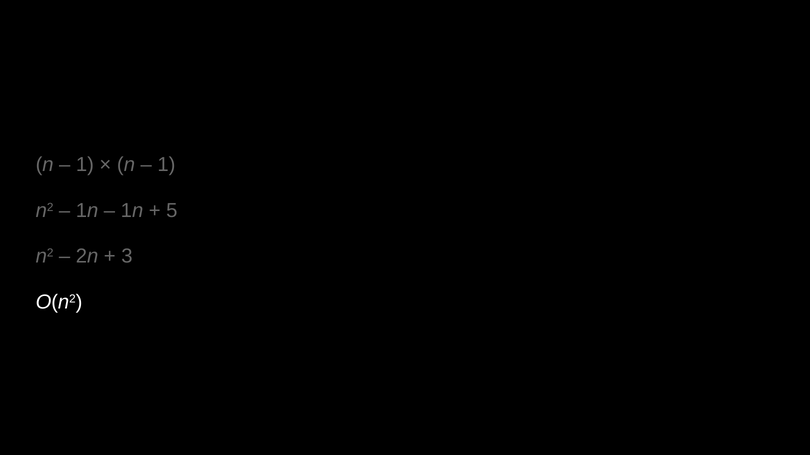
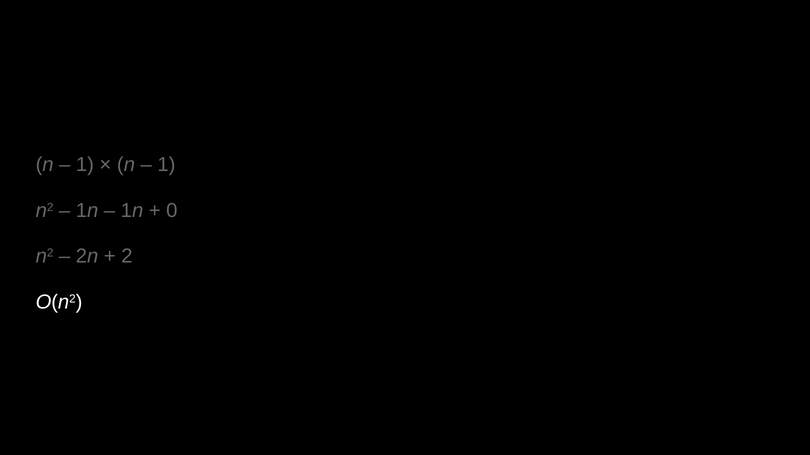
5: 5 -> 0 (172, 211)
3: 3 -> 2 (127, 257)
